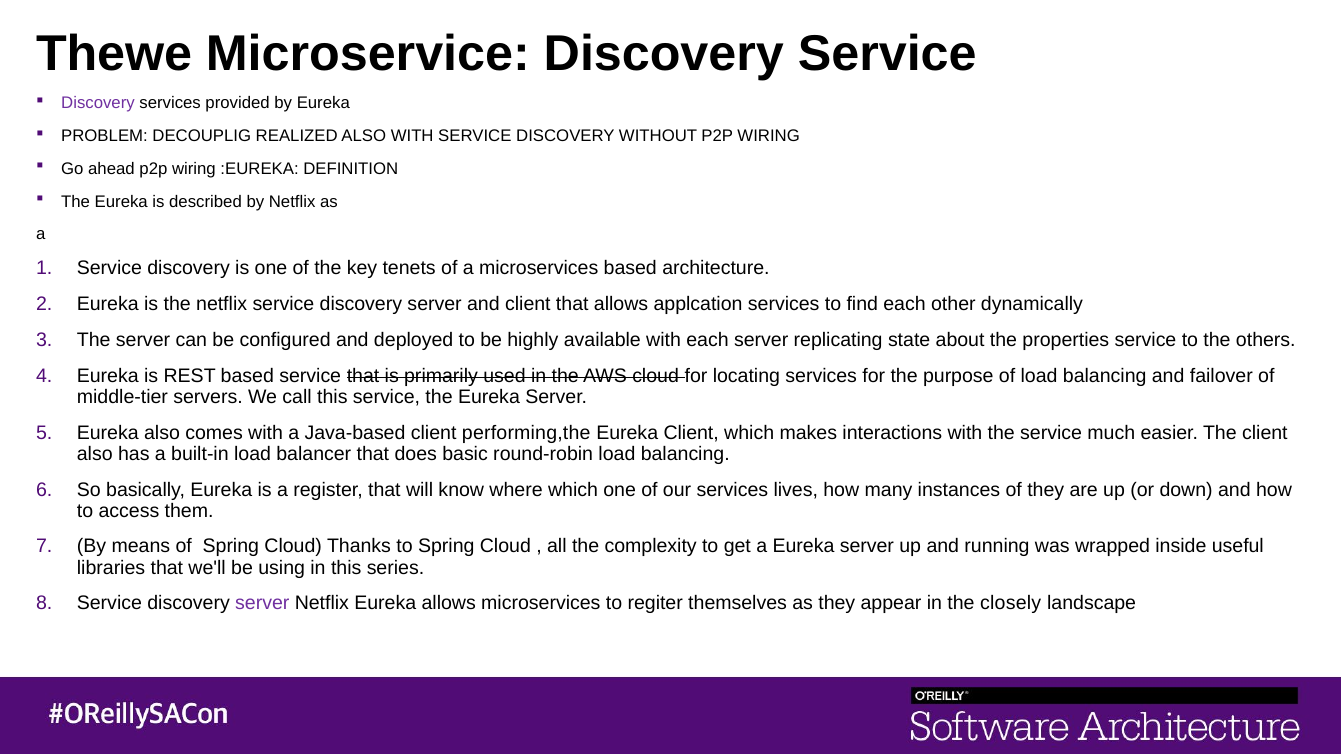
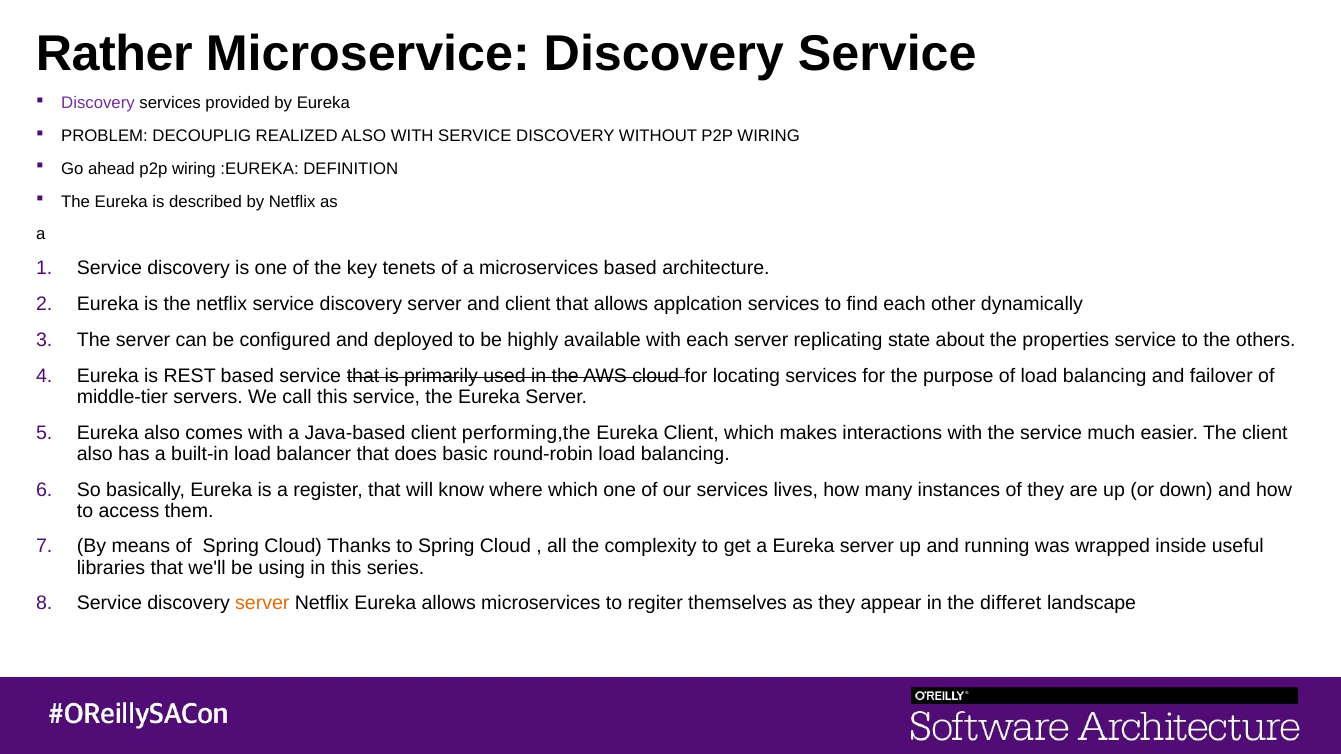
Thewe: Thewe -> Rather (114, 54)
server colour: purple -> orange (262, 604)
closely: closely -> differet (1011, 604)
